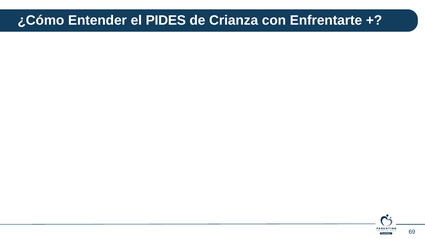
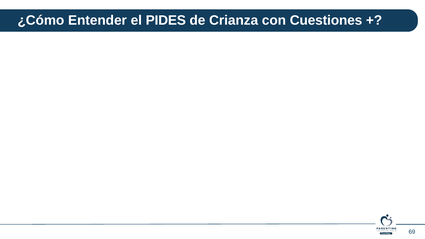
Enfrentarte: Enfrentarte -> Cuestiones (326, 20)
